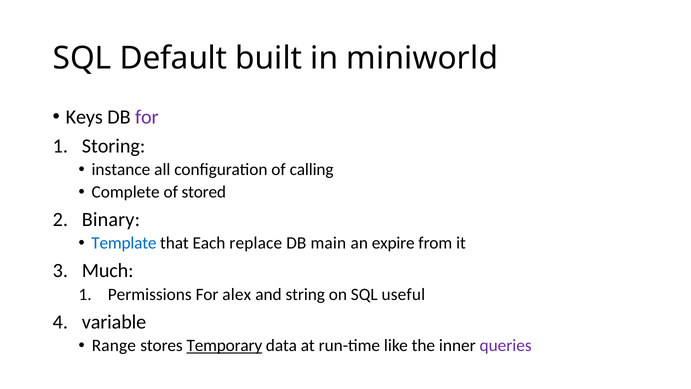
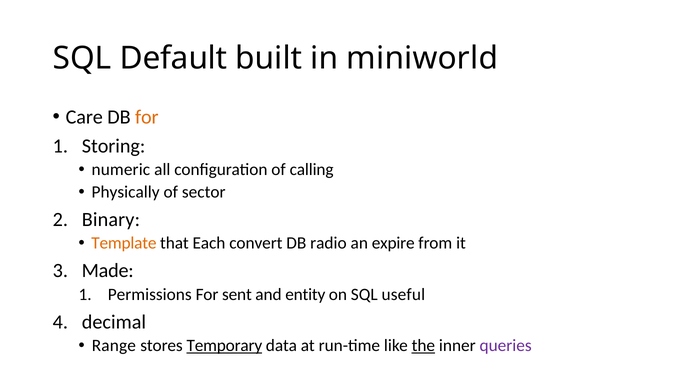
Keys: Keys -> Care (84, 117)
for colour: purple -> orange (147, 117)
instance: instance -> numeric (121, 170)
Complete: Complete -> Physically (126, 192)
stored: stored -> sector (204, 192)
Template colour: blue -> orange (124, 243)
replace: replace -> convert (256, 243)
main: main -> radio (328, 243)
Much: Much -> Made (108, 270)
alex: alex -> sent (237, 294)
string: string -> entity (305, 294)
variable: variable -> decimal (114, 322)
the underline: none -> present (423, 346)
